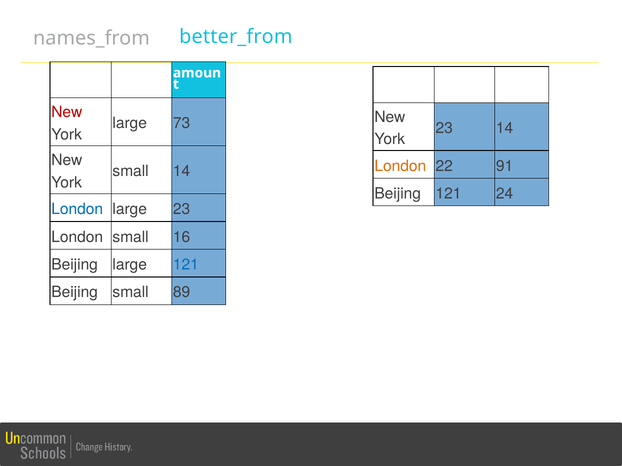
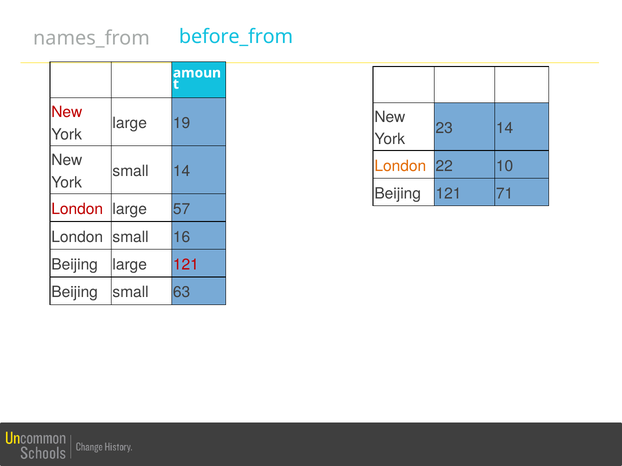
better_from: better_from -> before_from (236, 37)
73: 73 -> 19 (182, 123)
91: 91 -> 10 (505, 166)
24: 24 -> 71 (505, 194)
London colour: blue -> red (77, 209)
large 23: 23 -> 57 (182, 209)
121 colour: blue -> red (186, 265)
89: 89 -> 63 (182, 293)
